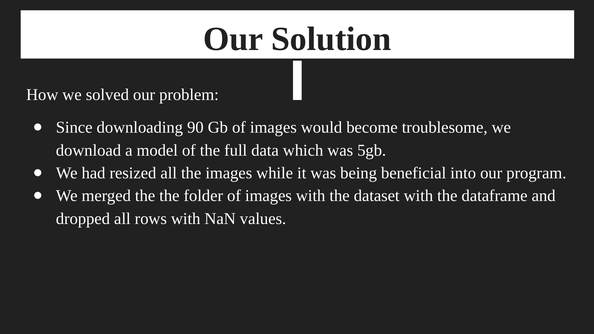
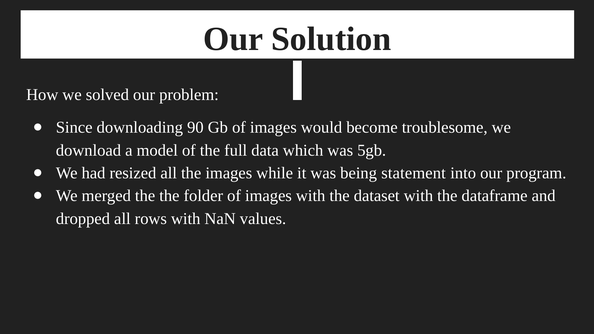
beneficial: beneficial -> statement (414, 173)
